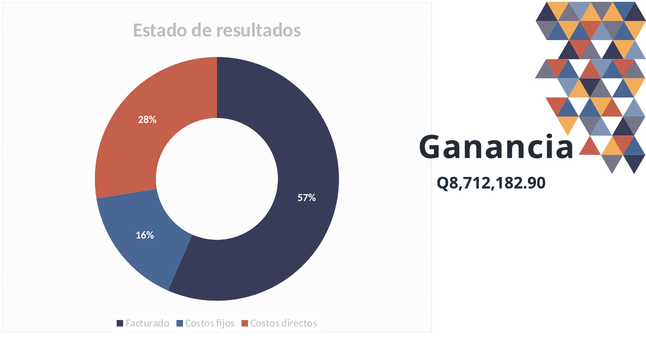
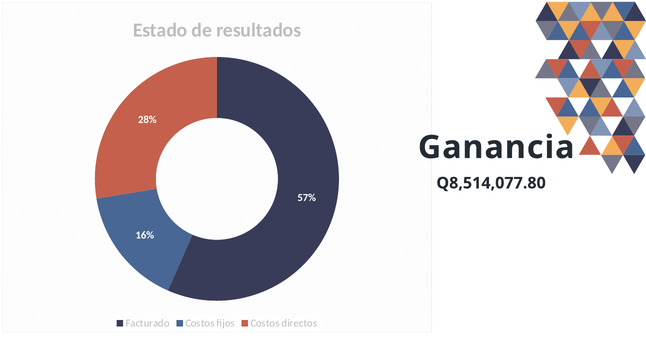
Q8,712,182.90: Q8,712,182.90 -> Q8,514,077.80 (491, 183)
